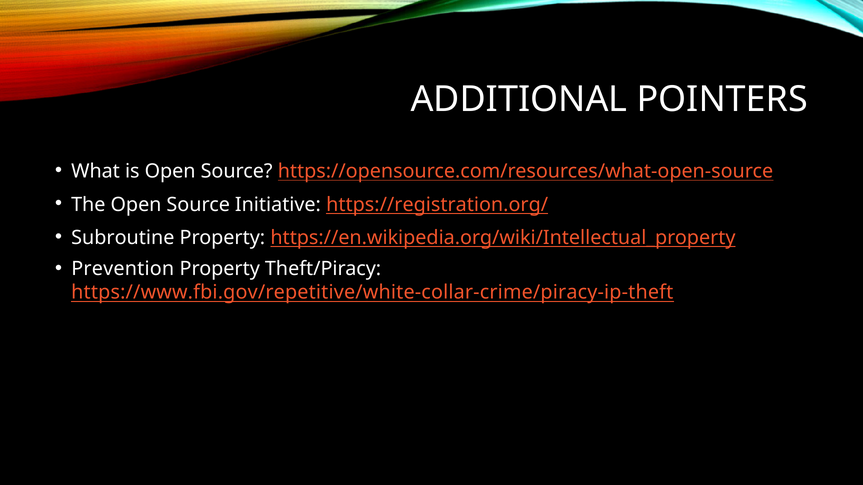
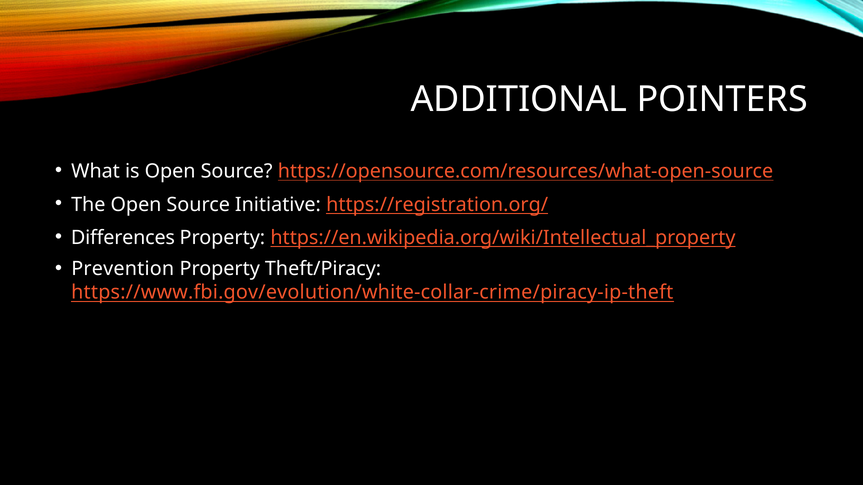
Subroutine: Subroutine -> Differences (123, 238)
https://www.fbi.gov/repetitive/white-collar-crime/piracy-ip-theft: https://www.fbi.gov/repetitive/white-collar-crime/piracy-ip-theft -> https://www.fbi.gov/evolution/white-collar-crime/piracy-ip-theft (372, 293)
